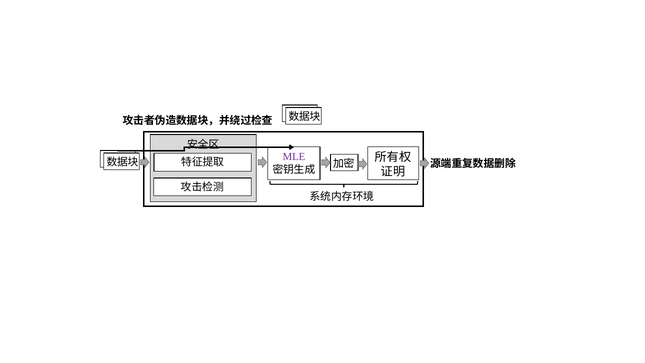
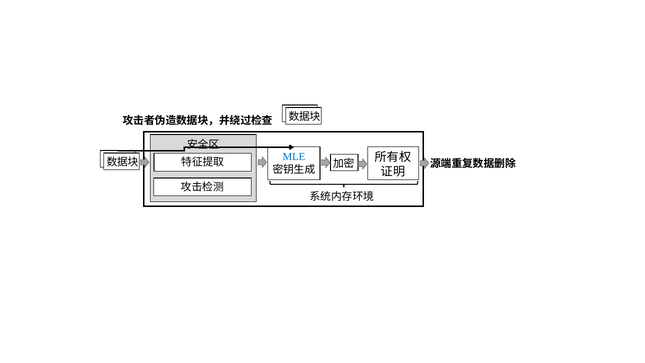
MLE colour: purple -> blue (294, 157)
